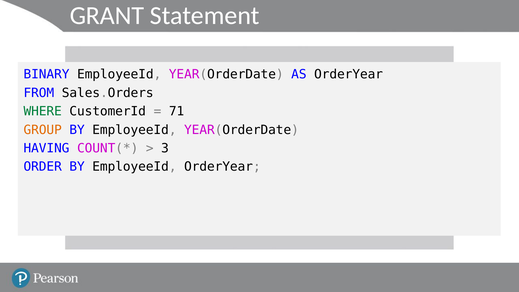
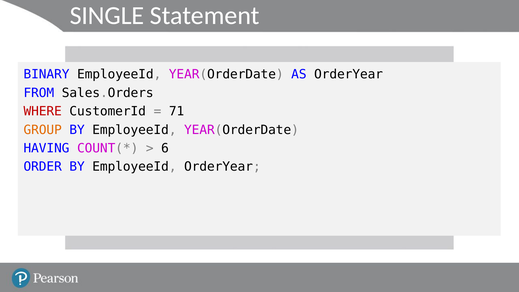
GRANT: GRANT -> SINGLE (107, 15)
WHERE colour: green -> red (43, 111)
3: 3 -> 6 (165, 148)
